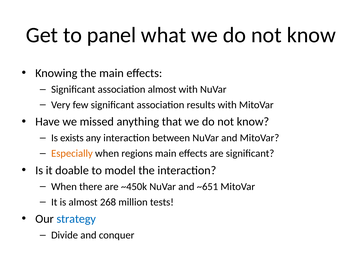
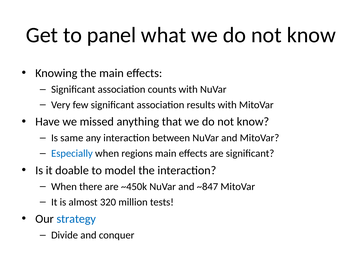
association almost: almost -> counts (162, 90)
exists: exists -> same (72, 138)
Especially colour: orange -> blue (72, 154)
~651: ~651 -> ~847 (207, 187)
268: 268 -> 320 (108, 202)
